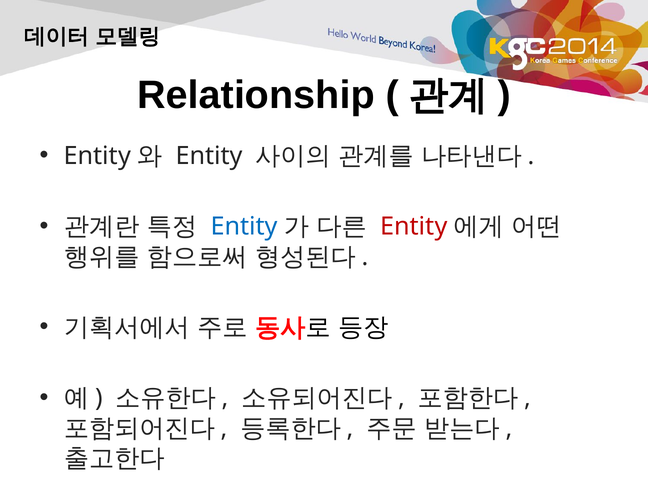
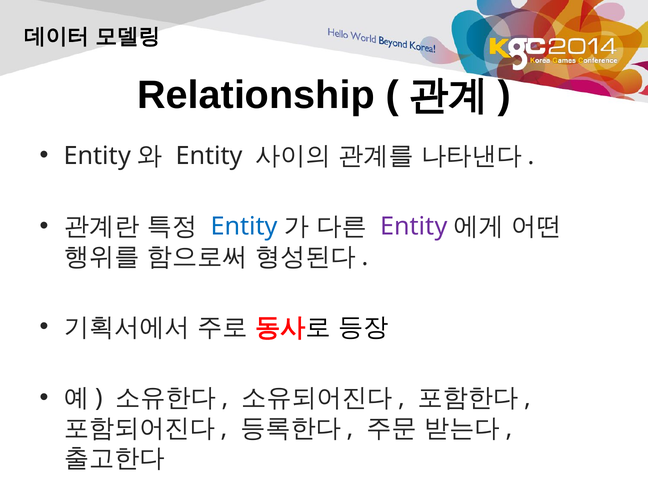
Entity colour: red -> purple (414, 227)
